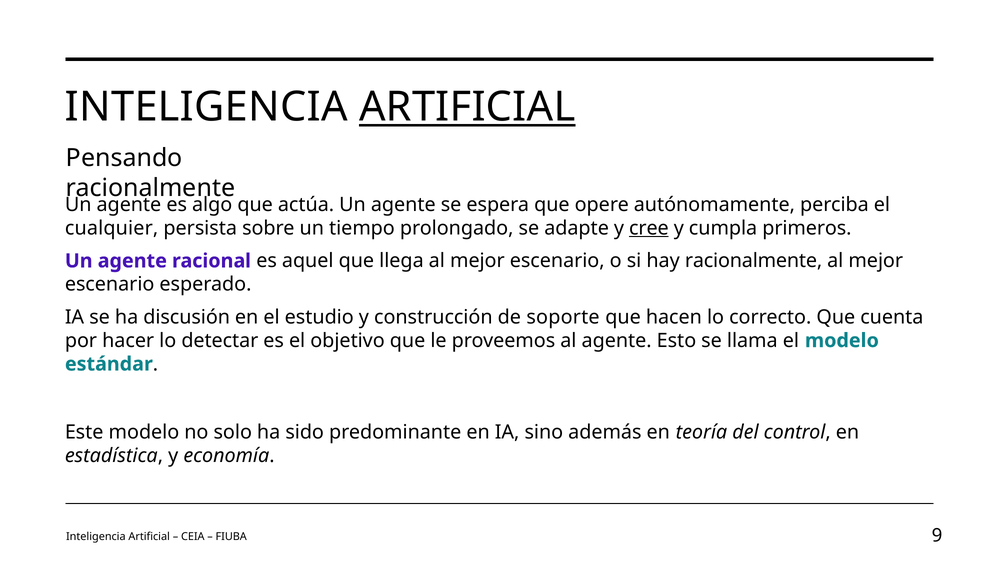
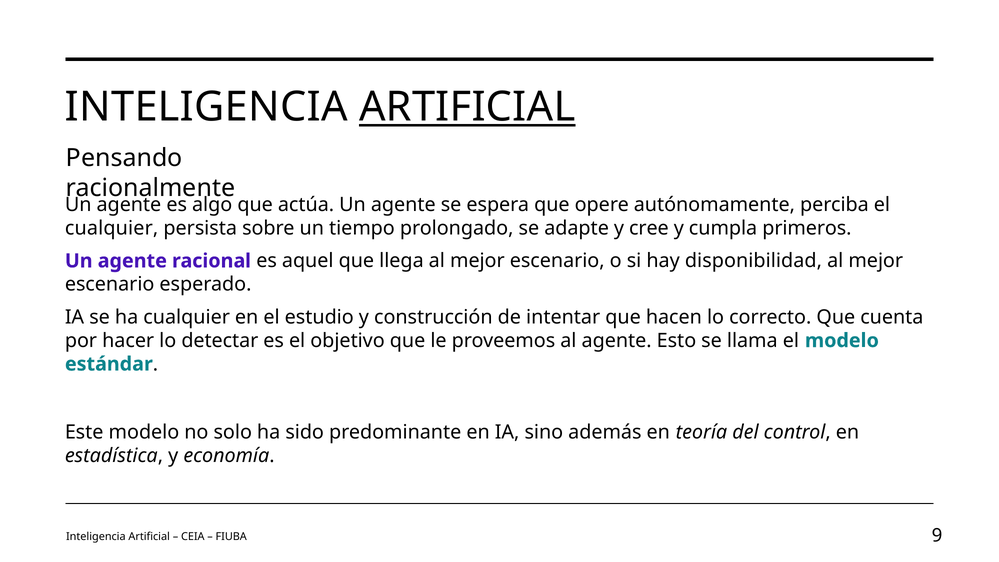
cree underline: present -> none (649, 228)
hay racionalmente: racionalmente -> disponibilidad (753, 261)
ha discusión: discusión -> cualquier (187, 317)
soporte: soporte -> intentar (563, 317)
